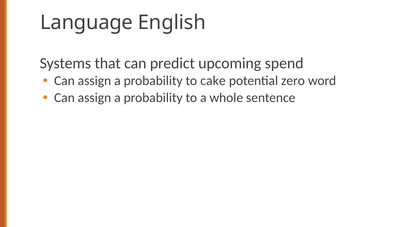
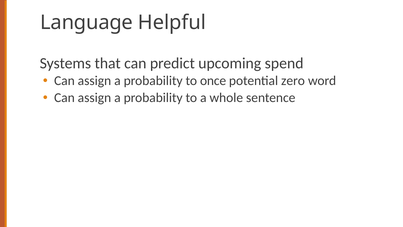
English: English -> Helpful (172, 22)
cake: cake -> once (213, 81)
